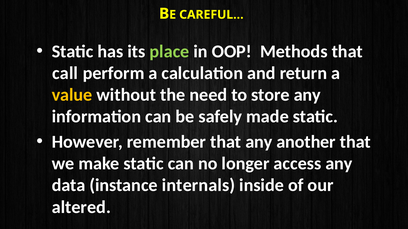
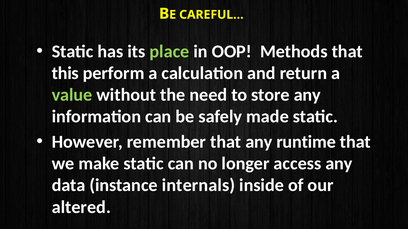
call: call -> this (65, 73)
value colour: yellow -> light green (72, 95)
another: another -> runtime (306, 142)
